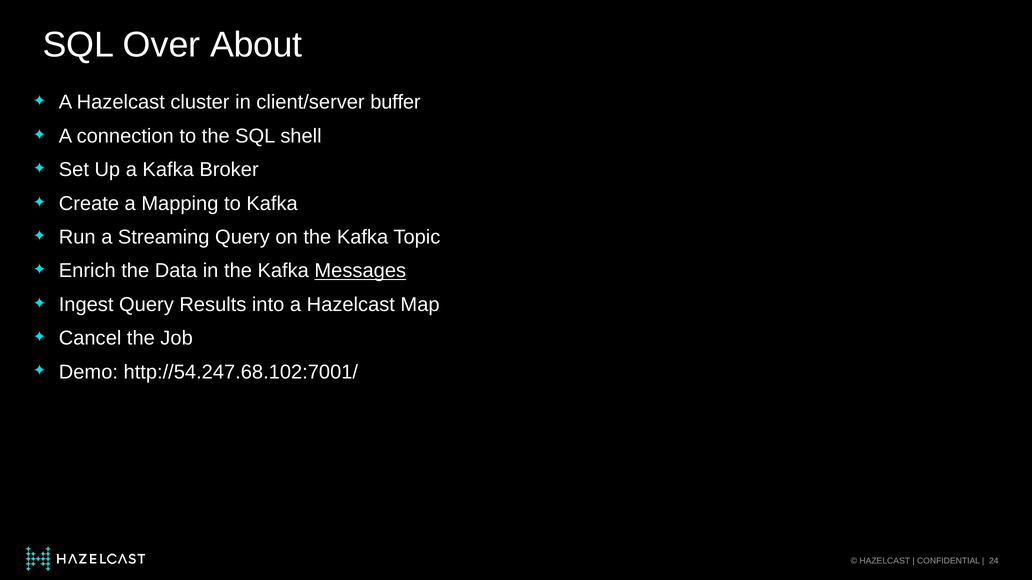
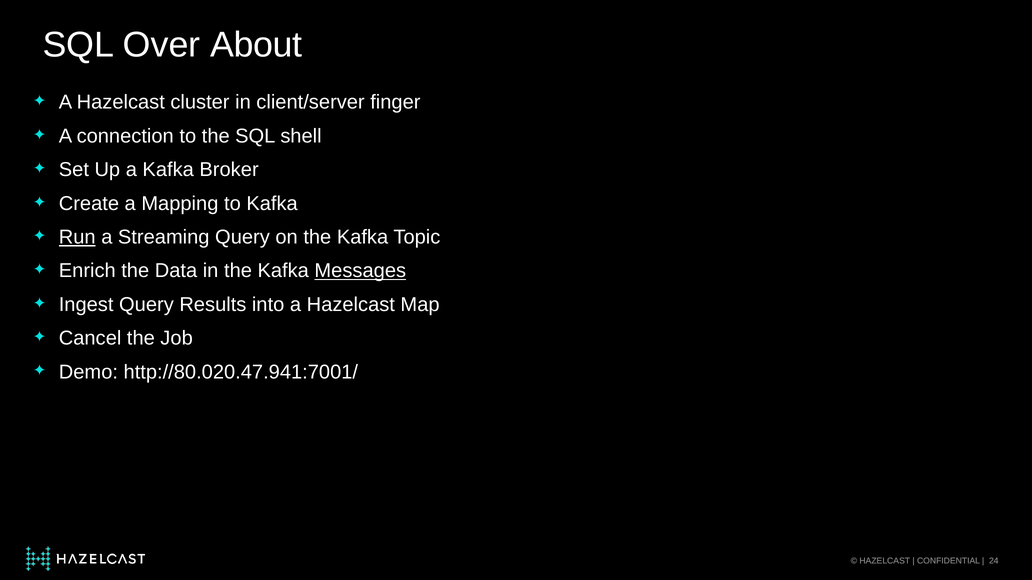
buffer: buffer -> finger (395, 102)
Run underline: none -> present (77, 237)
http://54.247.68.102:7001/: http://54.247.68.102:7001/ -> http://80.020.47.941:7001/ (241, 372)
